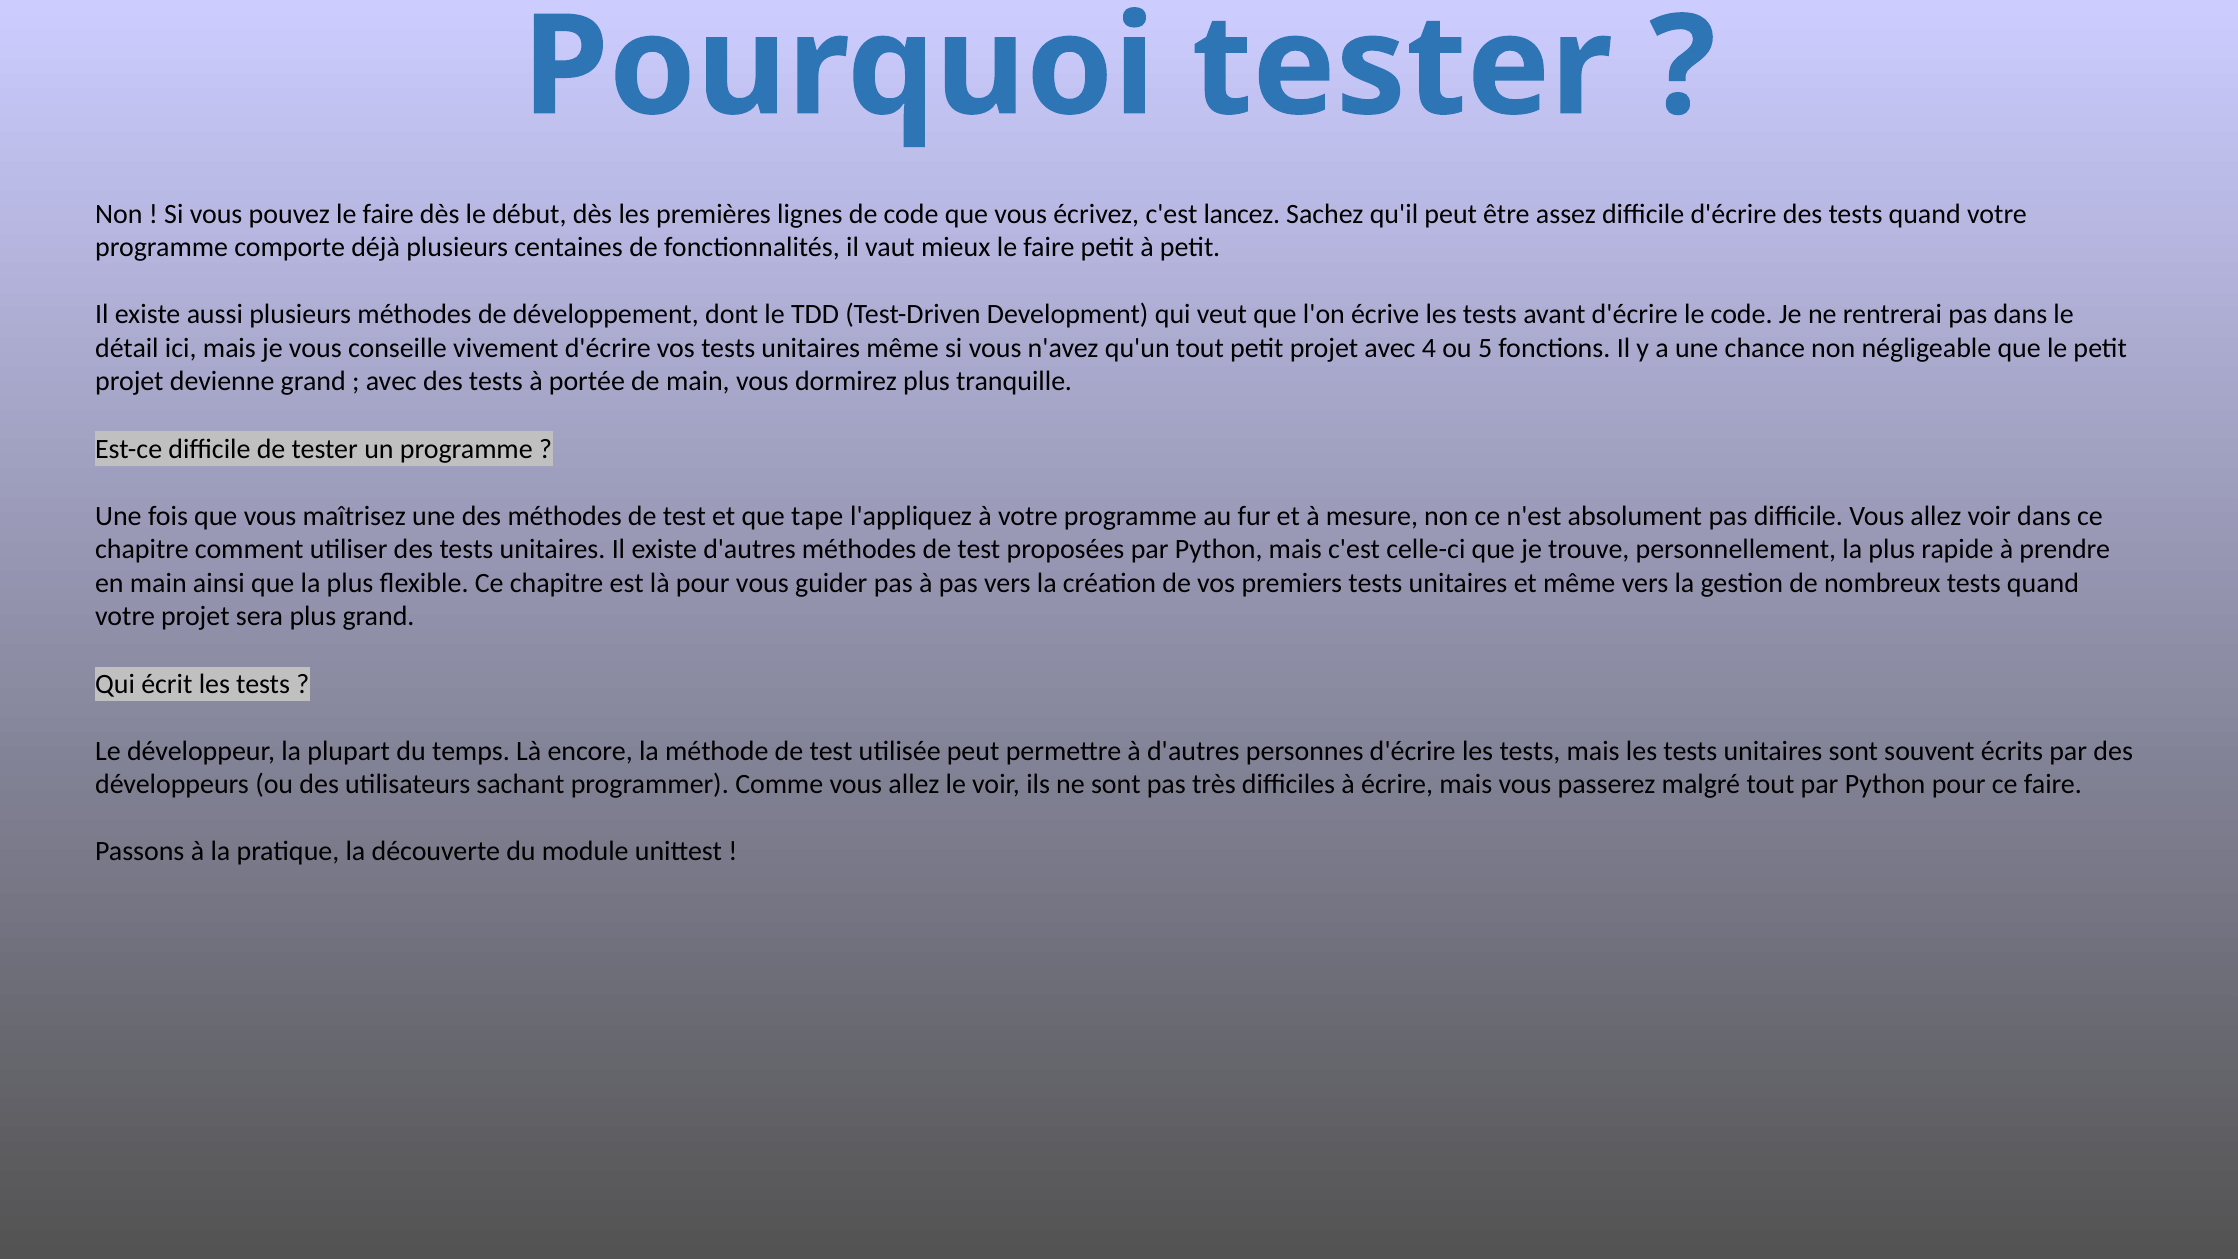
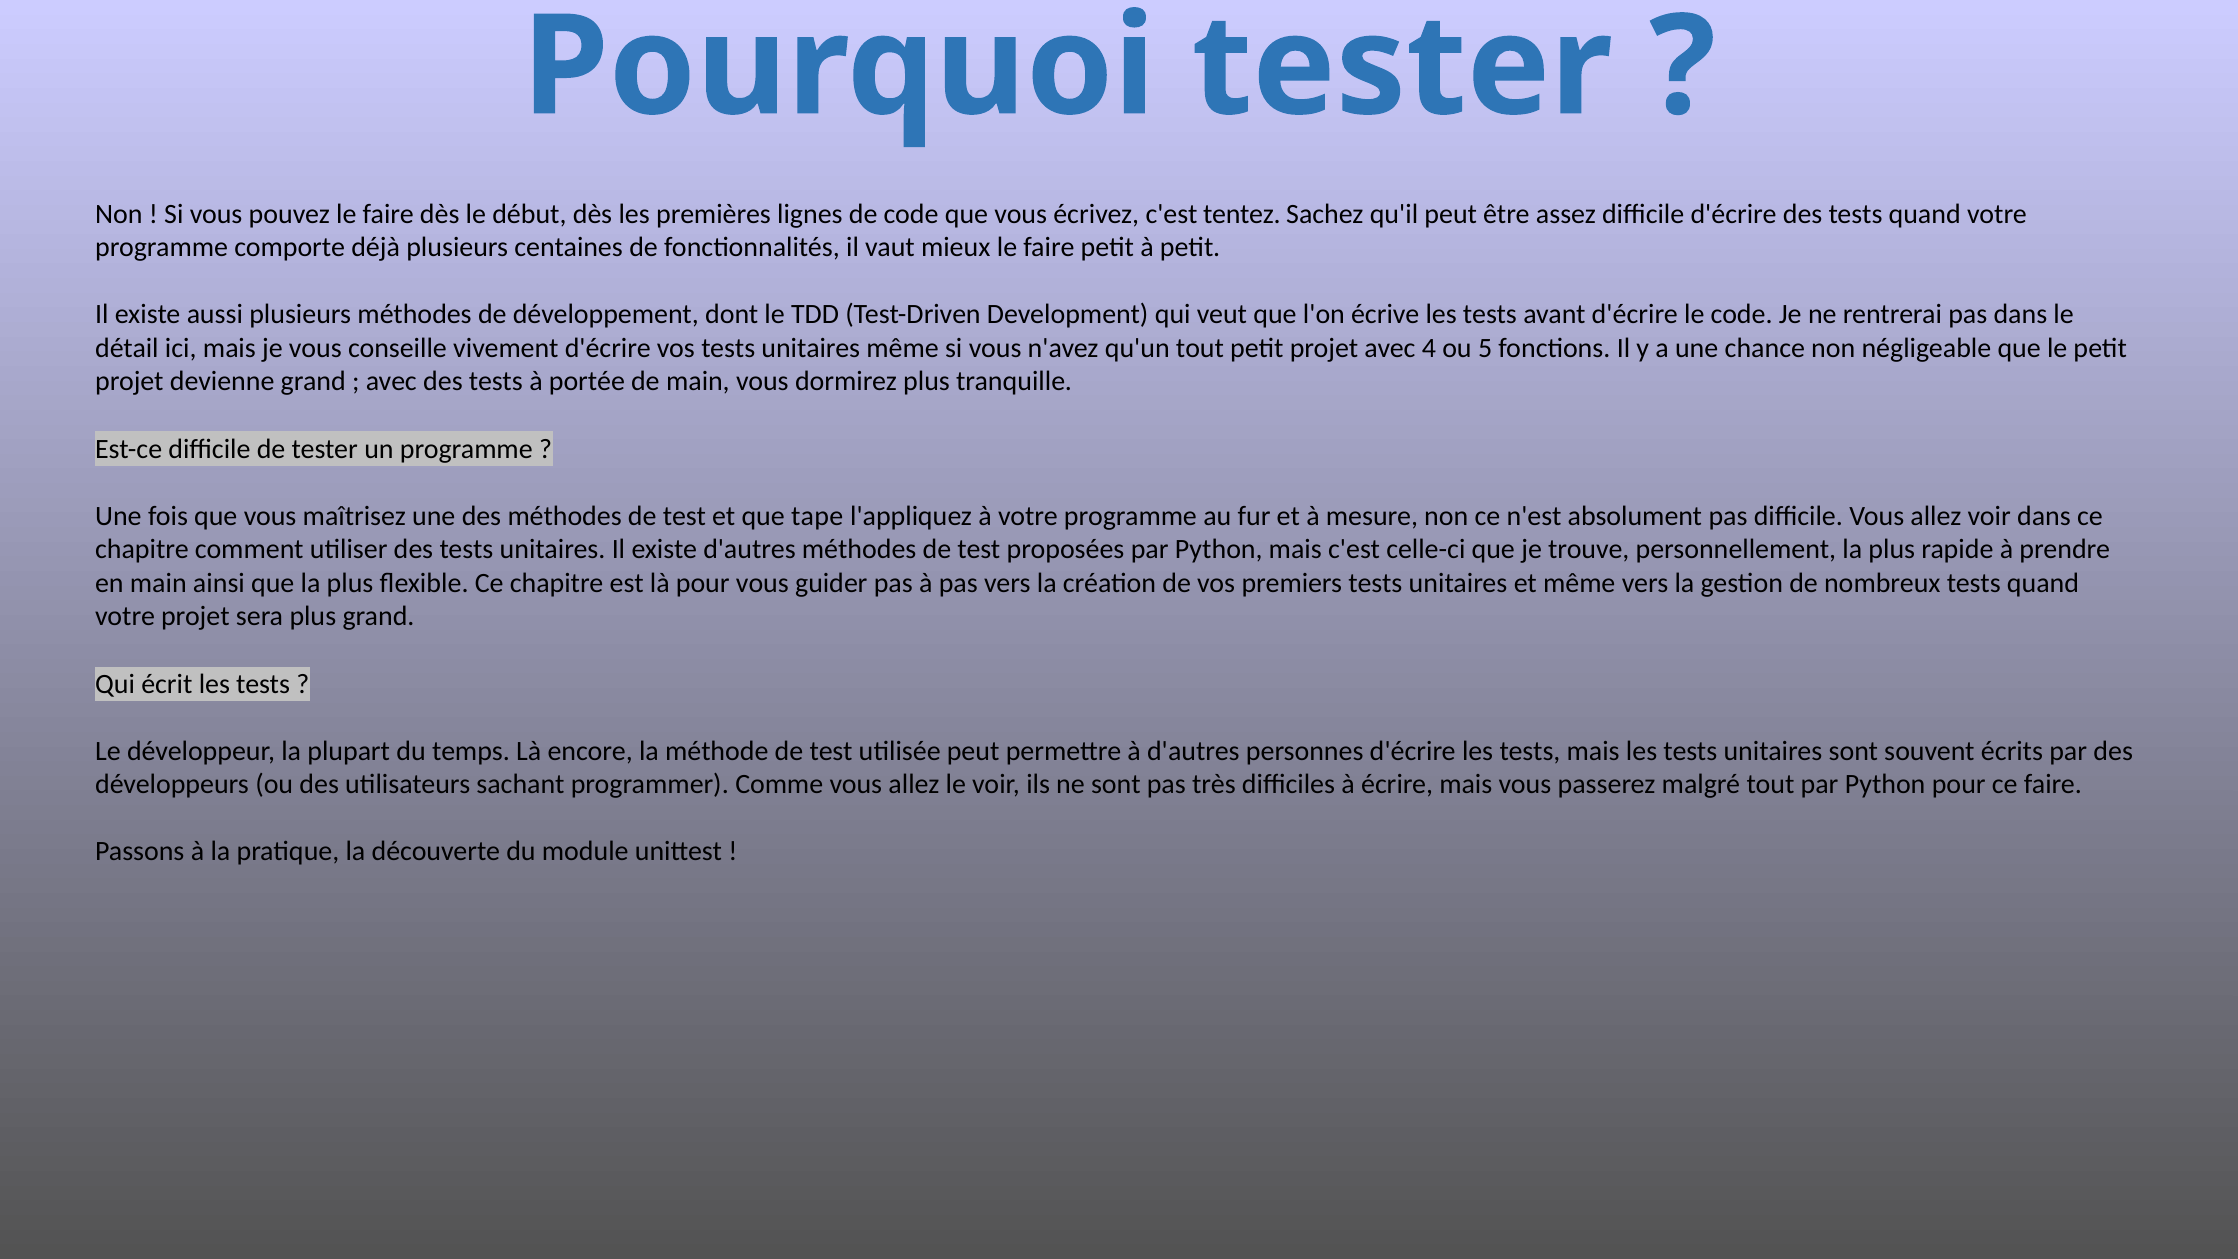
lancez: lancez -> tentez (1242, 214)
